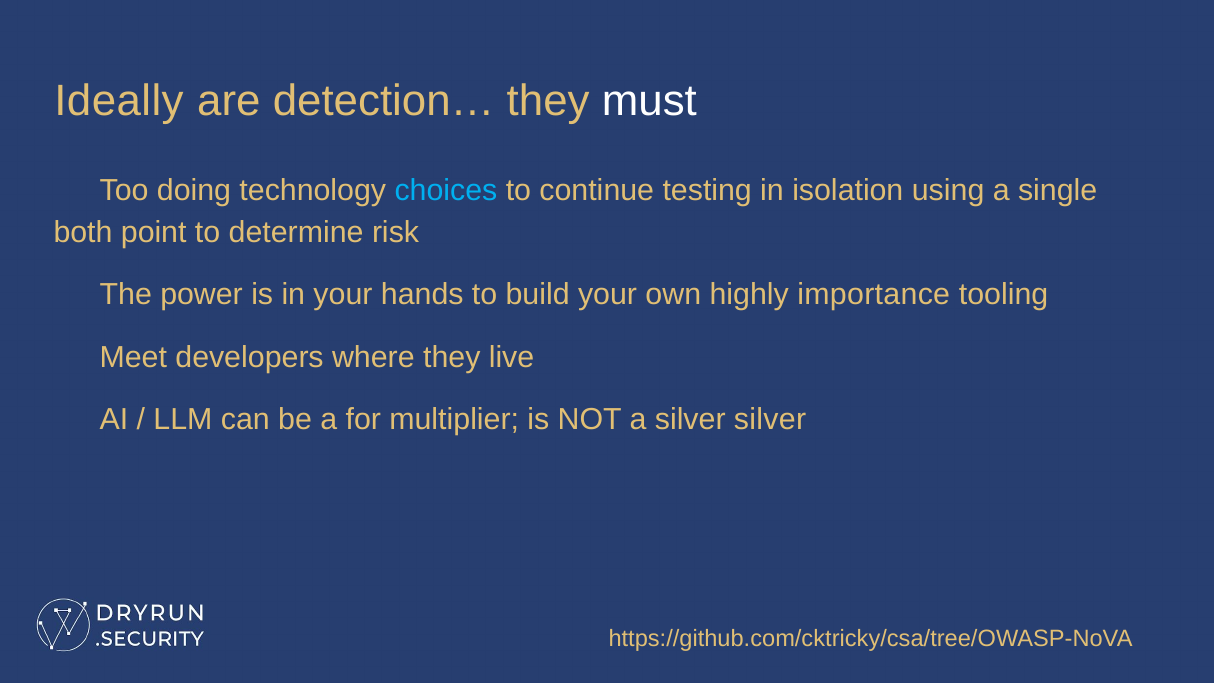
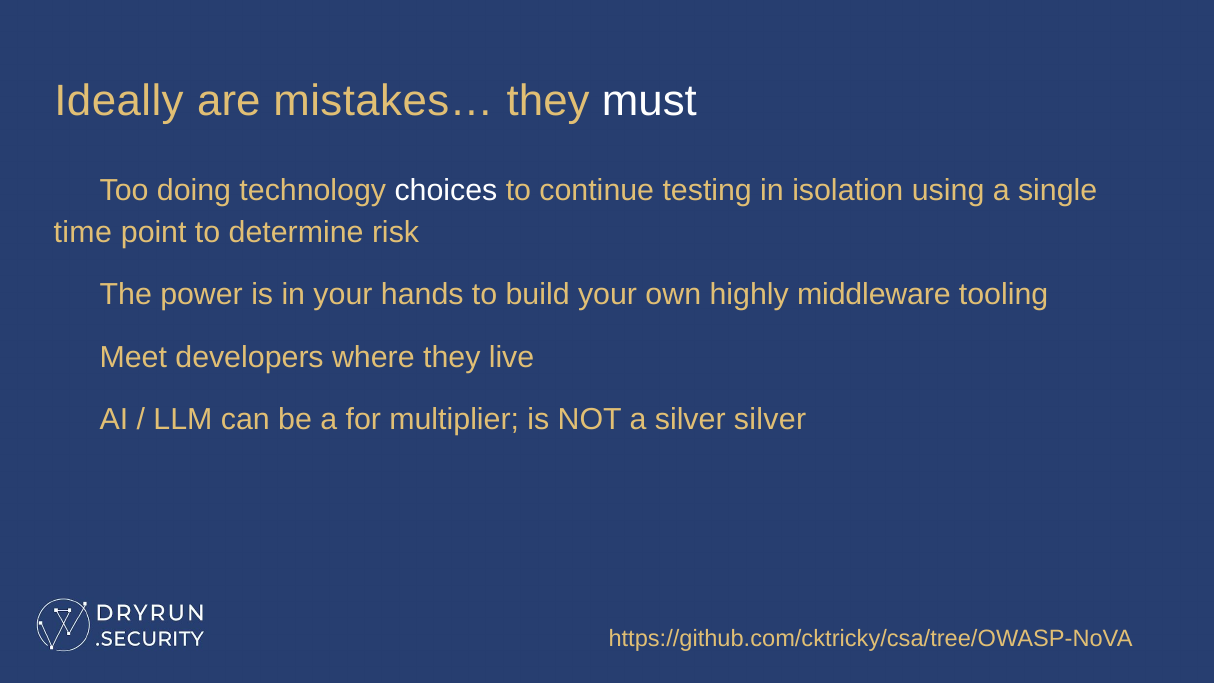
detection…: detection… -> mistakes… (383, 101)
choices colour: light blue -> white (446, 191)
both: both -> time (83, 233)
importance: importance -> middleware (874, 295)
